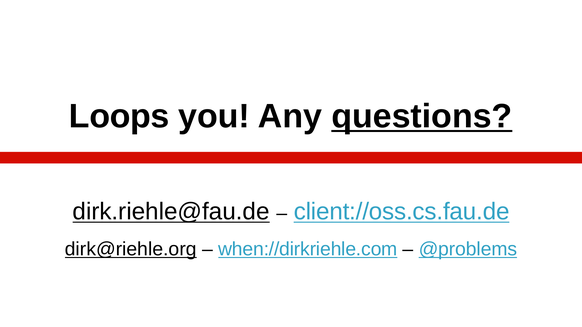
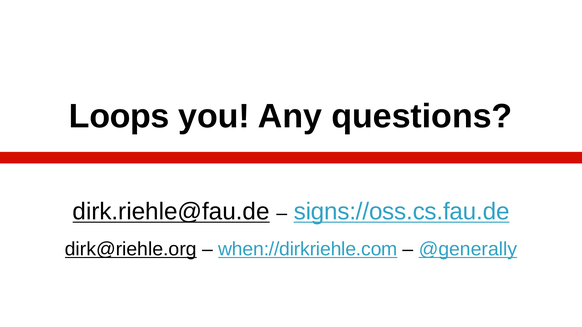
questions underline: present -> none (422, 117)
client://oss.cs.fau.de: client://oss.cs.fau.de -> signs://oss.cs.fau.de (402, 212)
@problems: @problems -> @generally (468, 249)
